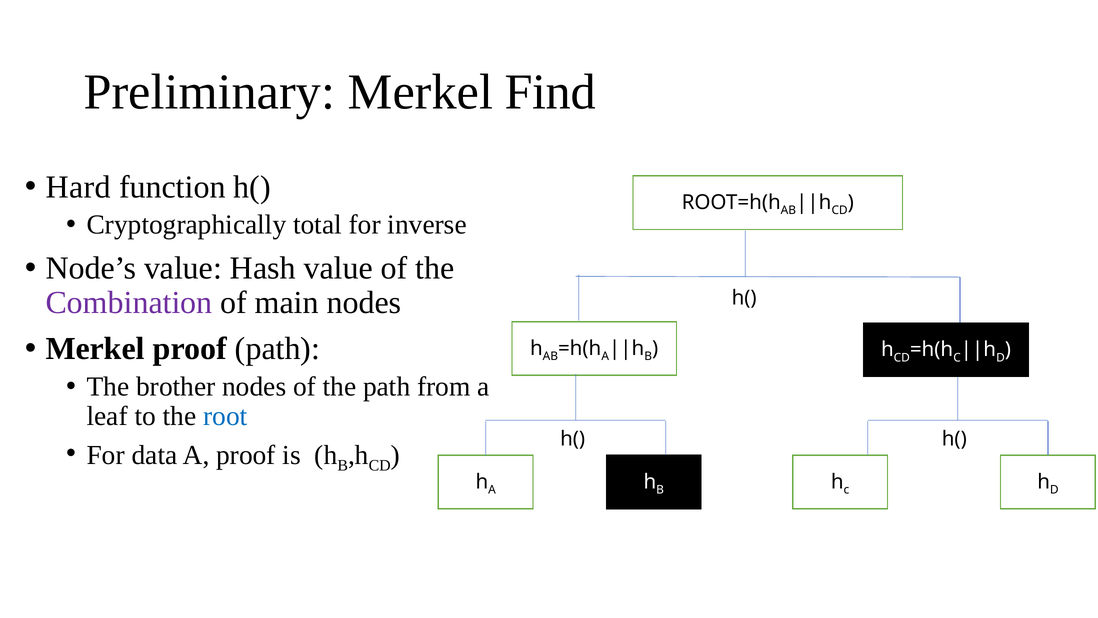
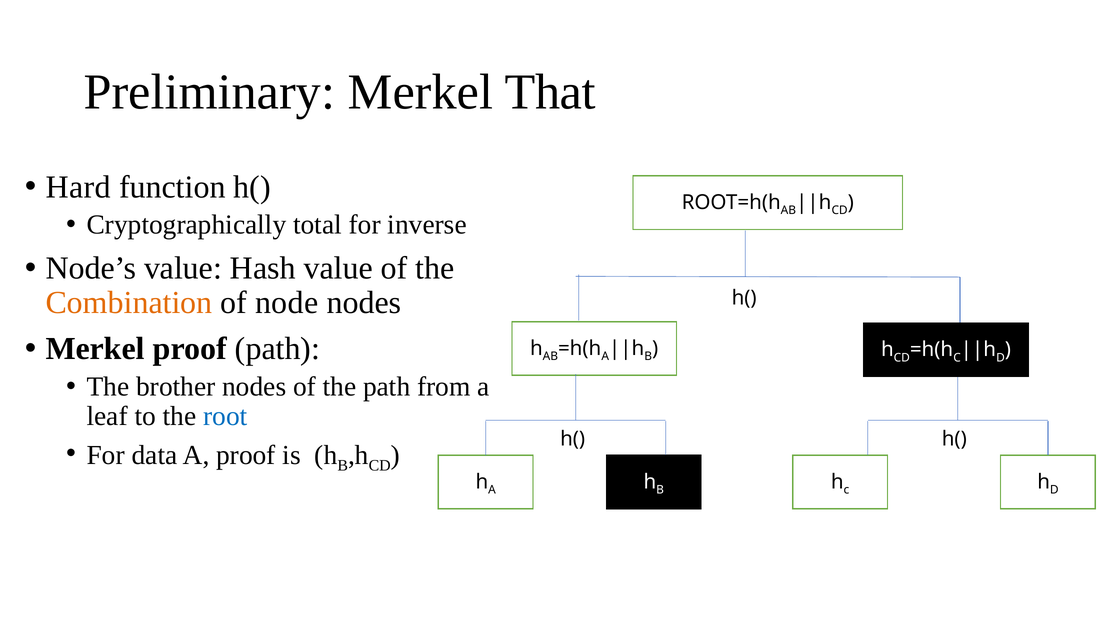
Find: Find -> That (550, 92)
Combination colour: purple -> orange (129, 303)
main: main -> node (287, 303)
